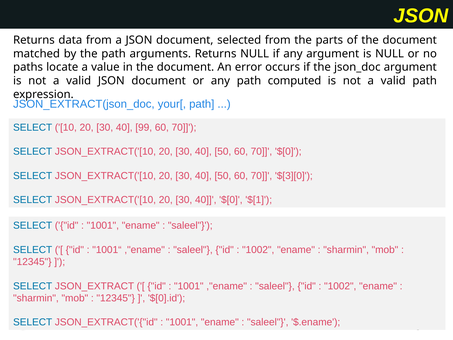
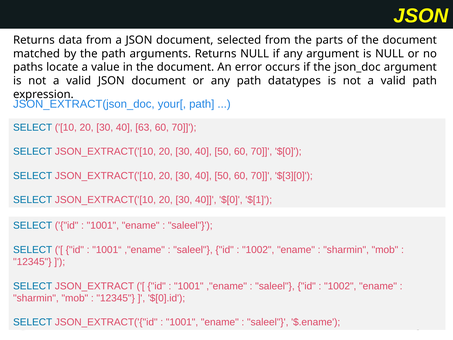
computed: computed -> datatypes (294, 81)
99: 99 -> 63 (144, 127)
